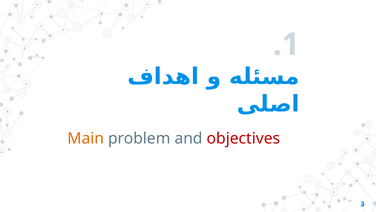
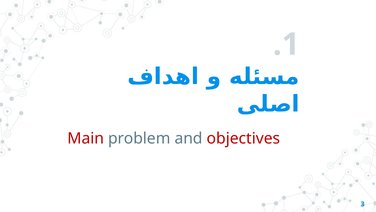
Main colour: orange -> red (86, 138)
